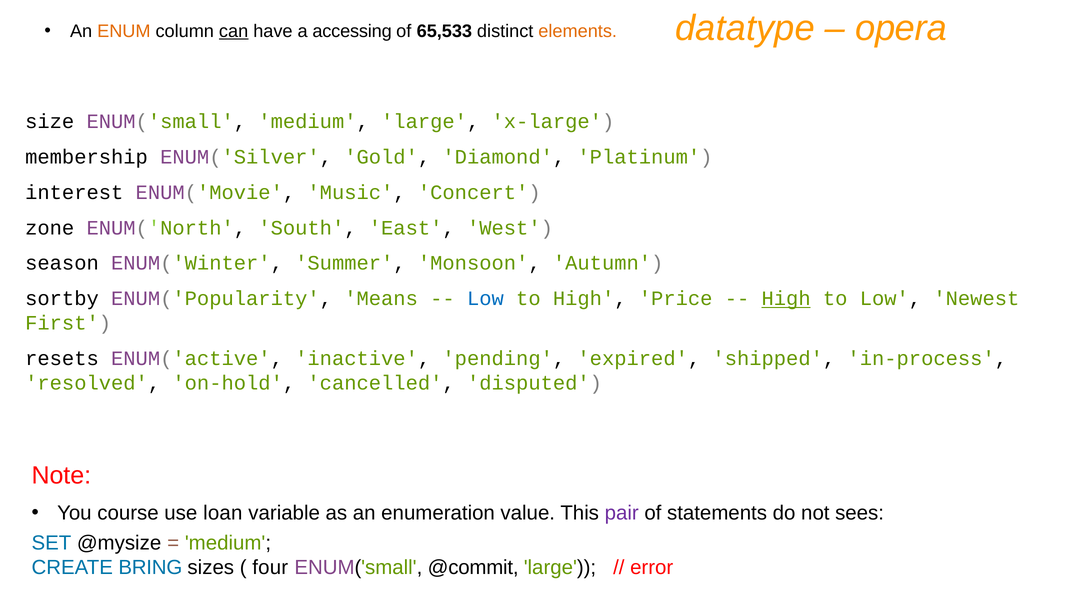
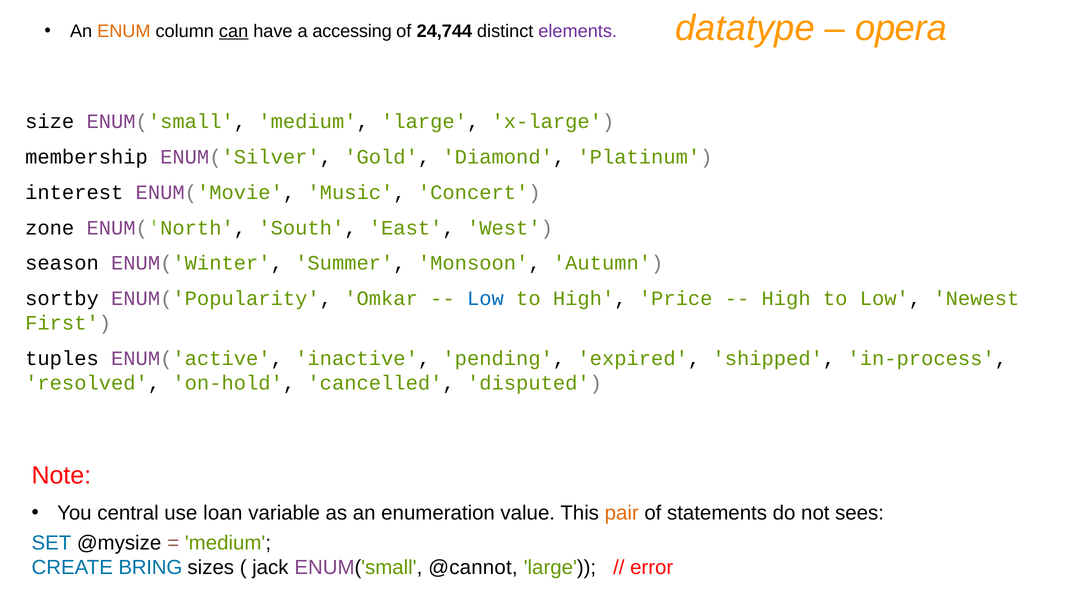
65,533: 65,533 -> 24,744 (444, 31)
elements colour: orange -> purple (578, 31)
Means: Means -> Omkar (381, 299)
High underline: present -> none (786, 299)
resets: resets -> tuples (62, 359)
course: course -> central (128, 514)
pair colour: purple -> orange (622, 514)
four: four -> jack (270, 568)
@commit: @commit -> @cannot (473, 568)
